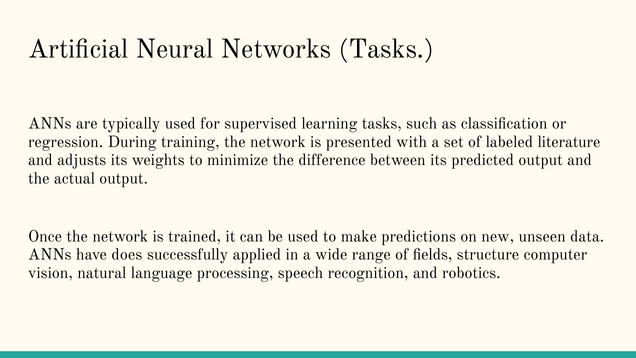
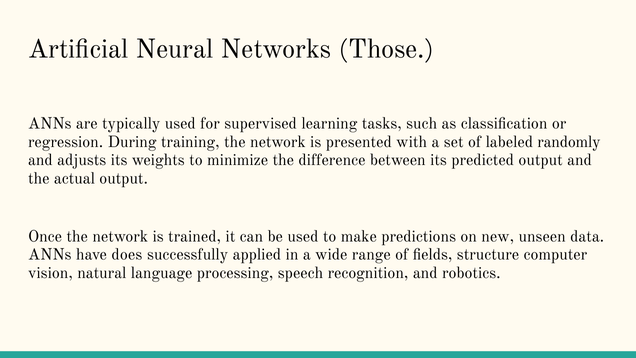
Networks Tasks: Tasks -> Those (387, 49)
literature: literature -> randomly (569, 142)
